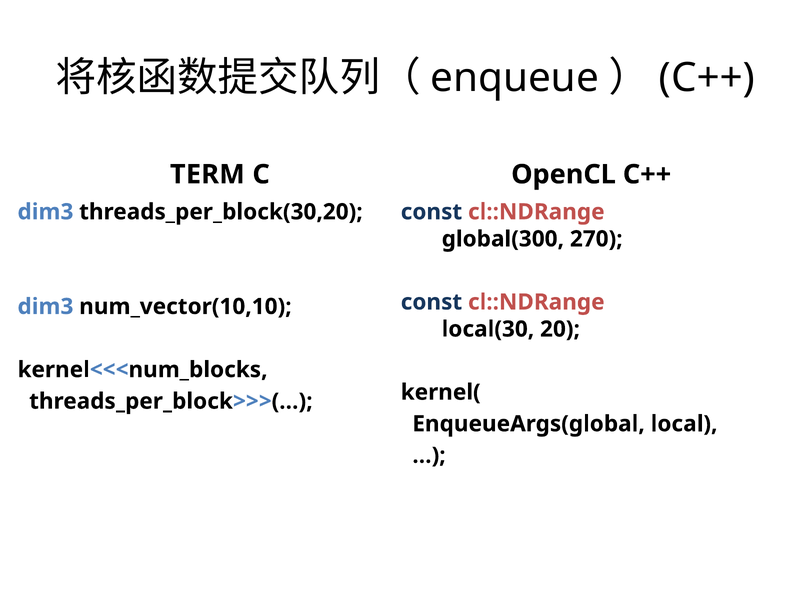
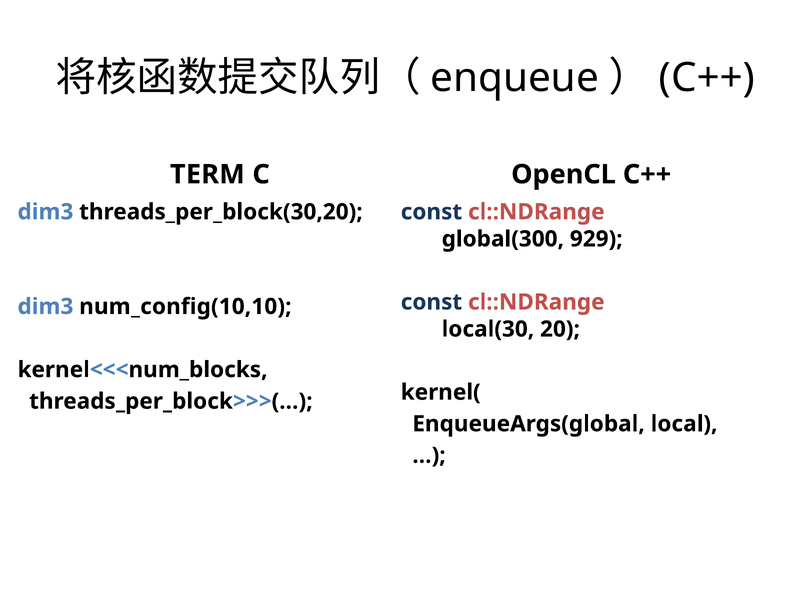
270: 270 -> 929 (596, 239)
num_vector(10,10: num_vector(10,10 -> num_config(10,10 (185, 307)
